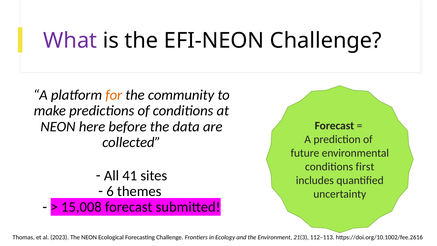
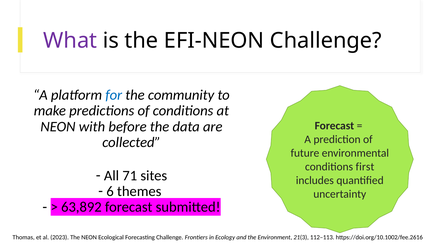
for colour: orange -> blue (114, 95)
here: here -> with (92, 126)
41: 41 -> 71 (130, 175)
15,008: 15,008 -> 63,892 (81, 207)
